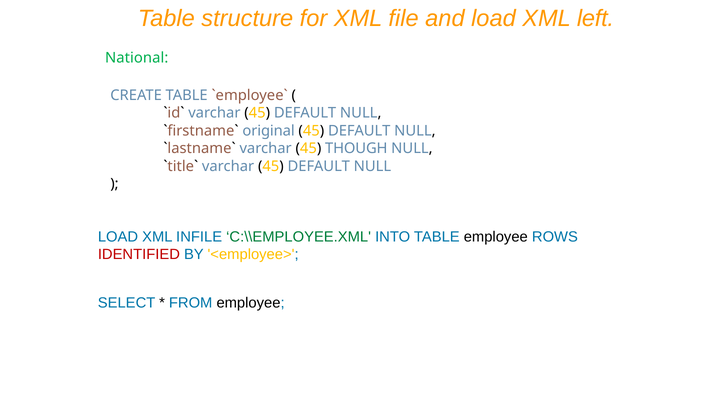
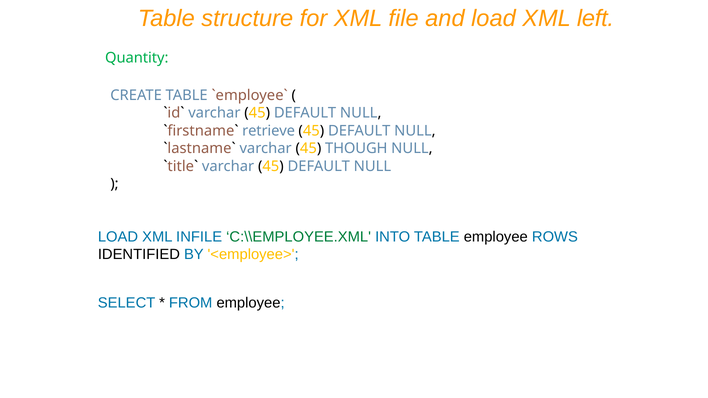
National: National -> Quantity (137, 58)
original: original -> retrieve (269, 131)
IDENTIFIED colour: red -> black (139, 255)
